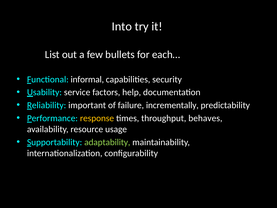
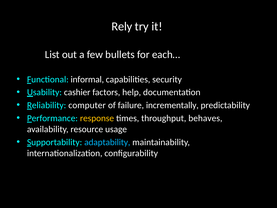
Into: Into -> Rely (122, 26)
service: service -> cashier (77, 92)
important: important -> computer (87, 105)
adaptability colour: light green -> light blue (107, 142)
